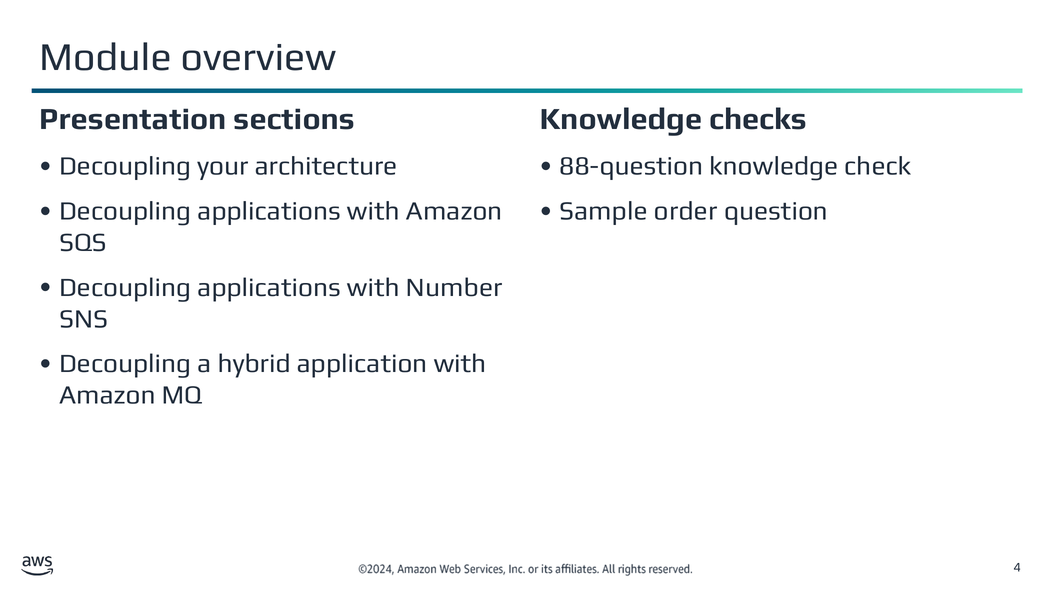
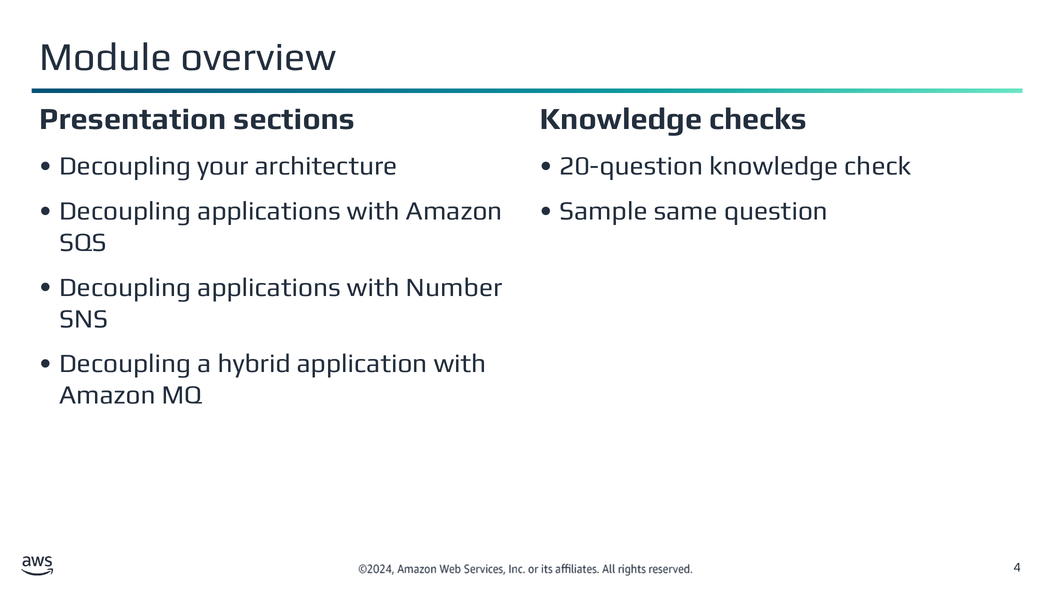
88-question: 88-question -> 20-question (631, 166)
order: order -> same (686, 211)
